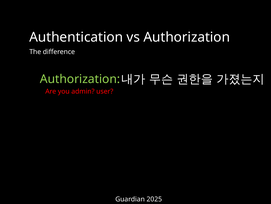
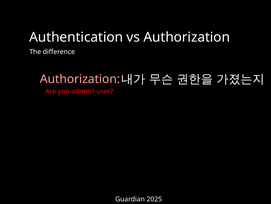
Authorization colour: light green -> pink (80, 79)
